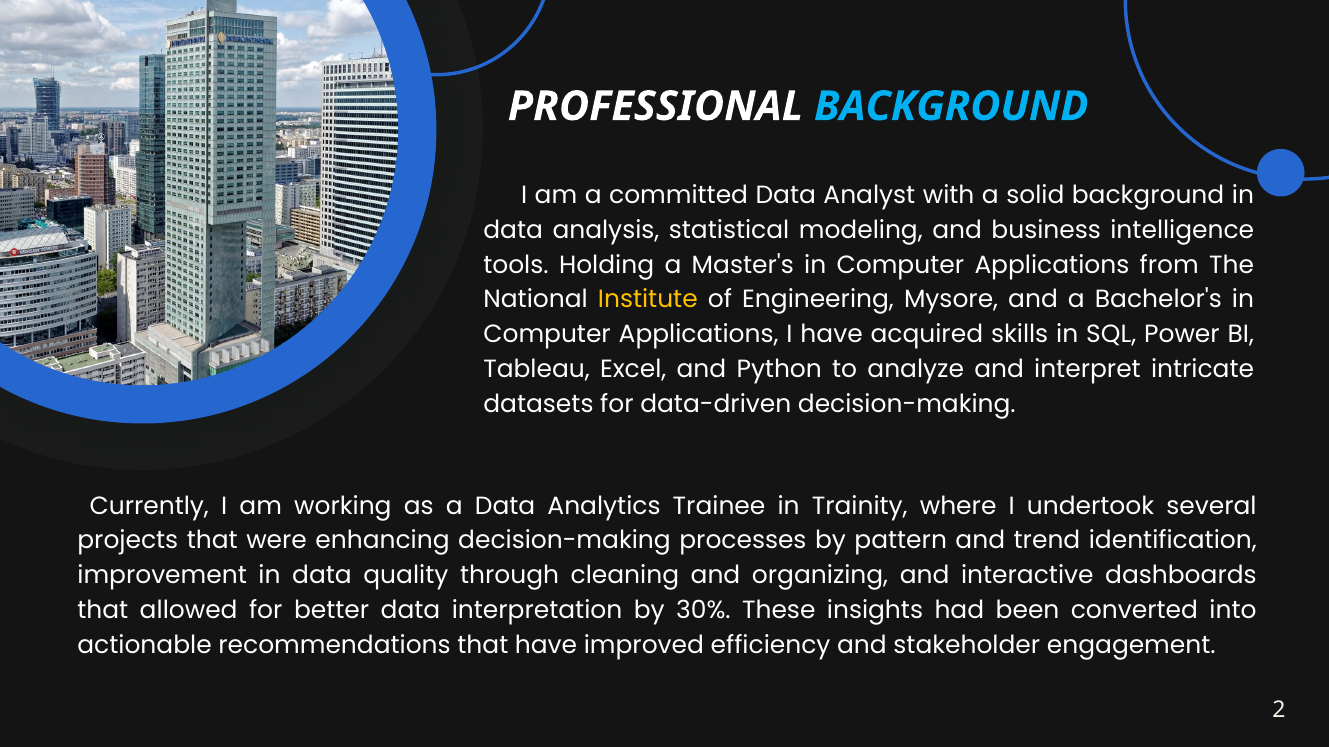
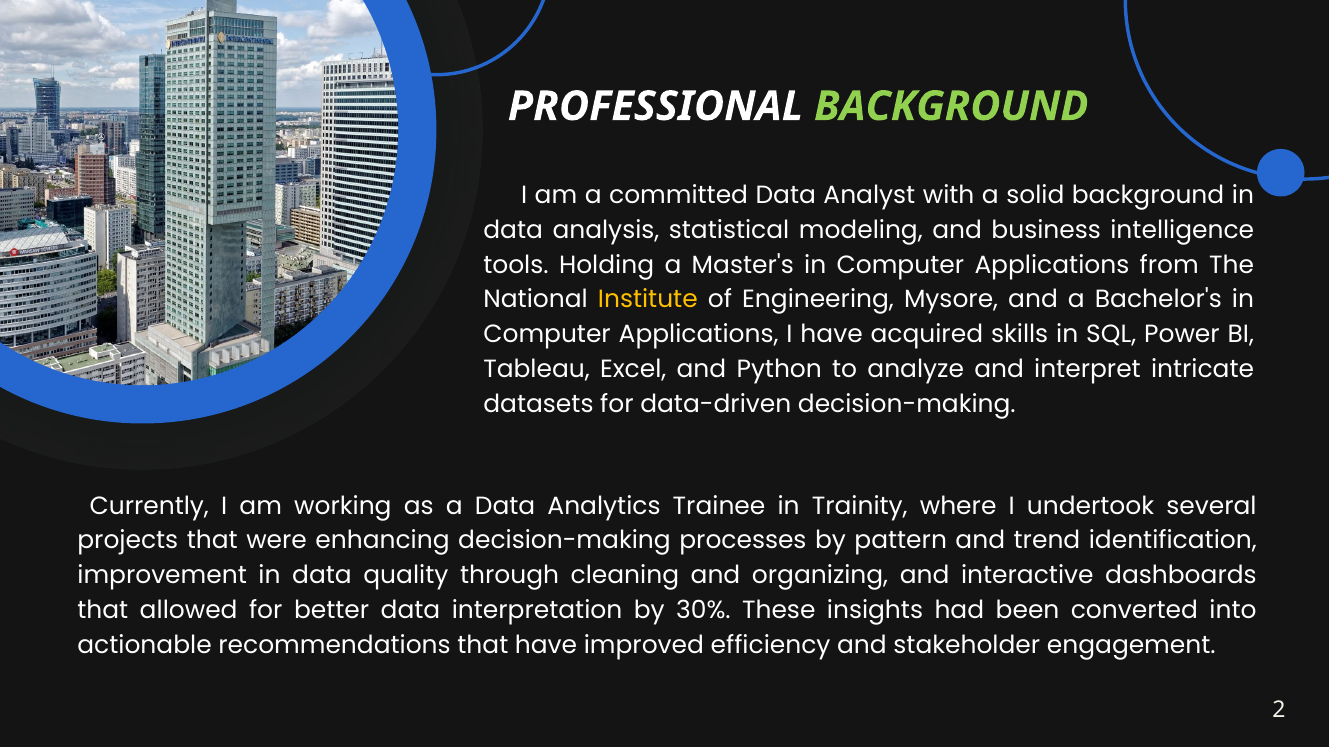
BACKGROUND colour: light blue -> light green (951, 106)
